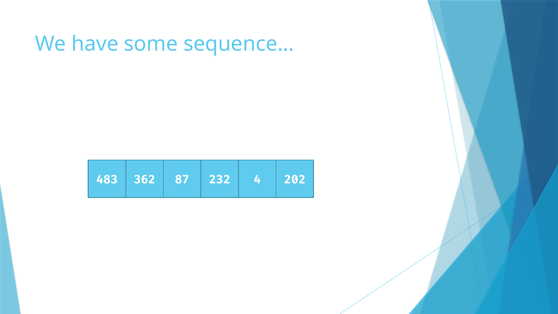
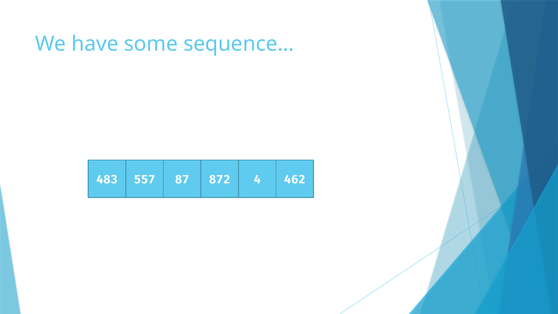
362: 362 -> 557 (145, 179)
232: 232 -> 872 (220, 179)
202: 202 -> 462 (295, 179)
